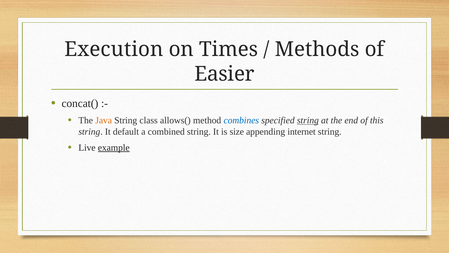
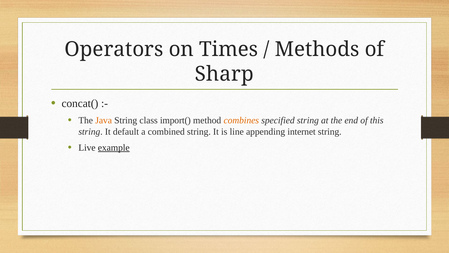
Execution: Execution -> Operators (114, 49)
Easier: Easier -> Sharp (224, 74)
allows(: allows( -> import( (175, 120)
combines colour: blue -> orange (241, 120)
string underline: present -> none (308, 120)
size: size -> line (237, 132)
